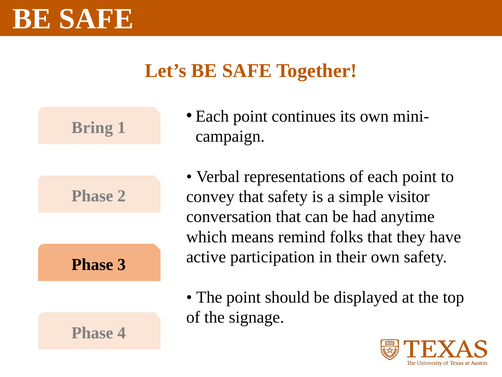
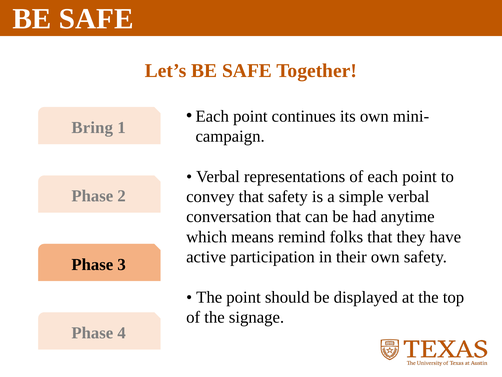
simple visitor: visitor -> verbal (409, 196)
